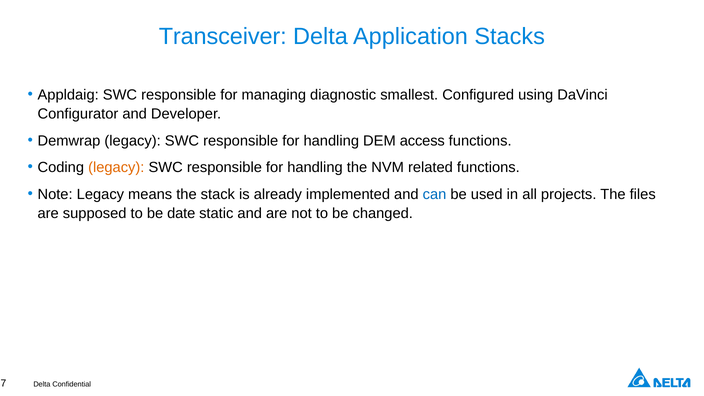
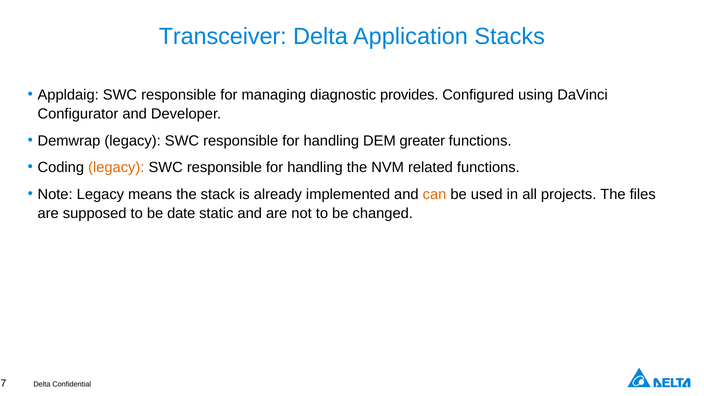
smallest: smallest -> provides (409, 95)
access: access -> greater (422, 141)
can colour: blue -> orange (435, 194)
